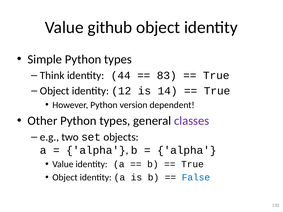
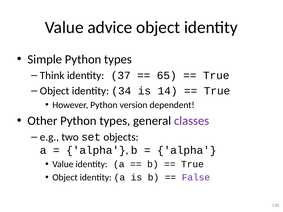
github: github -> advice (110, 27)
44: 44 -> 37 (121, 76)
83: 83 -> 65 (167, 76)
12: 12 -> 34 (121, 91)
False colour: blue -> purple (196, 178)
